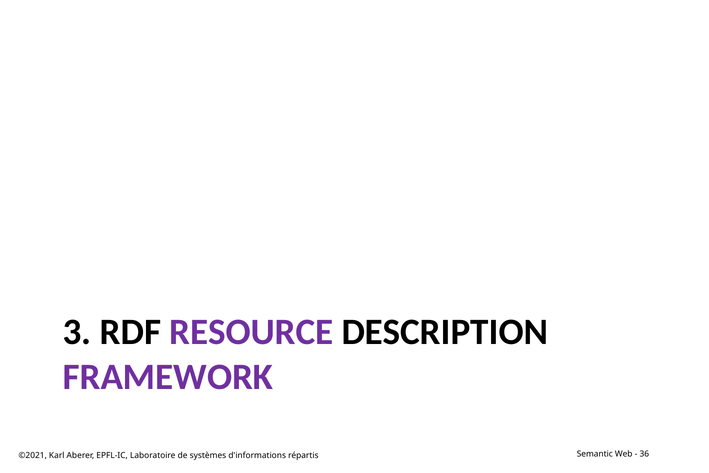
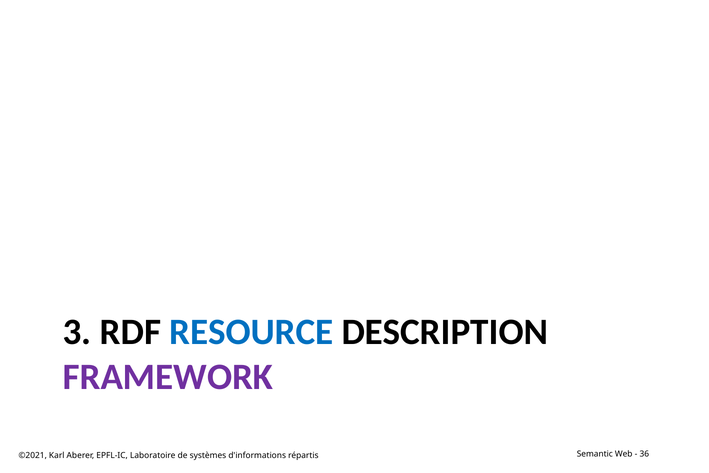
RESOURCE colour: purple -> blue (251, 332)
